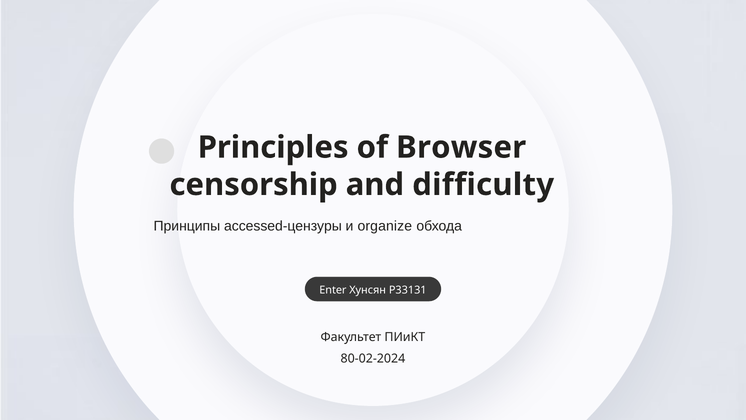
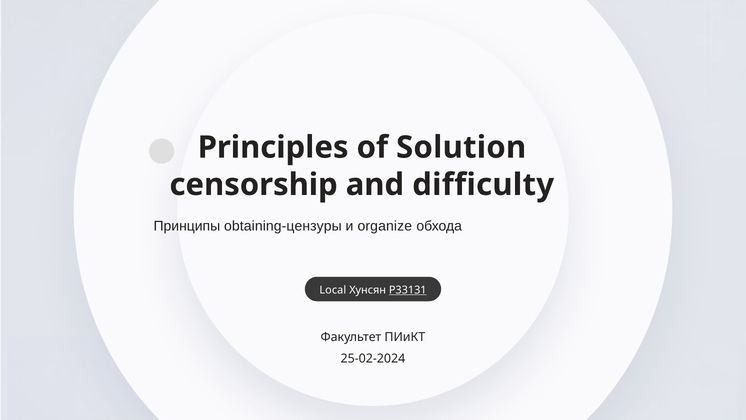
Browser: Browser -> Solution (461, 147)
accessed-цензуры: accessed-цензуры -> obtaining-цензуры (283, 226)
Enter: Enter -> Local (333, 290)
P33131 underline: none -> present (408, 290)
80-02-2024: 80-02-2024 -> 25-02-2024 (373, 359)
